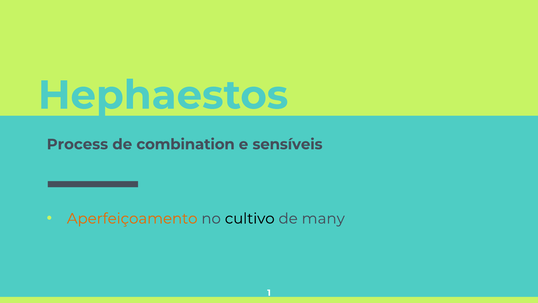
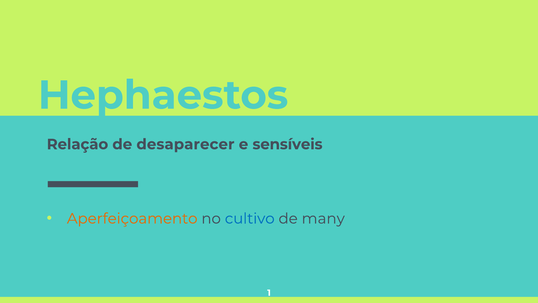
Process: Process -> Relação (77, 144)
combination: combination -> desaparecer (185, 144)
cultivo colour: black -> blue (250, 218)
